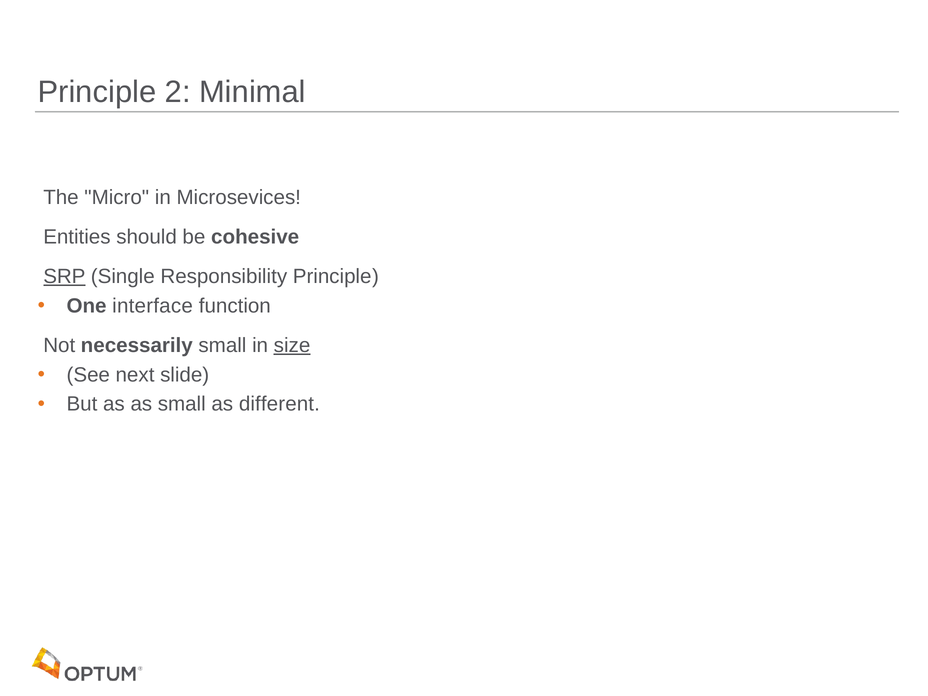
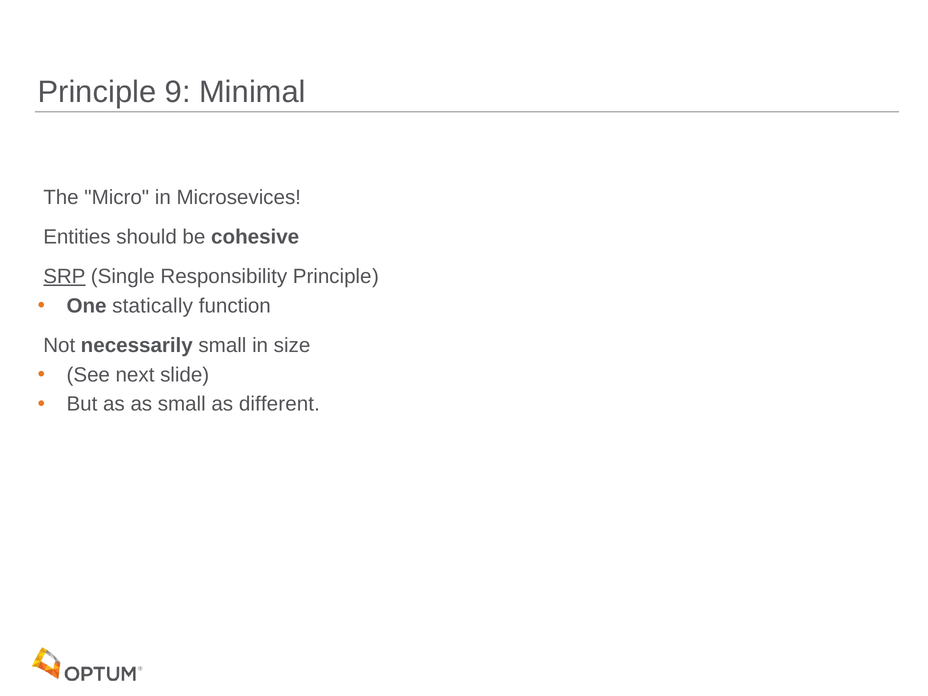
2: 2 -> 9 (178, 92)
interface: interface -> statically (153, 306)
size underline: present -> none (292, 345)
